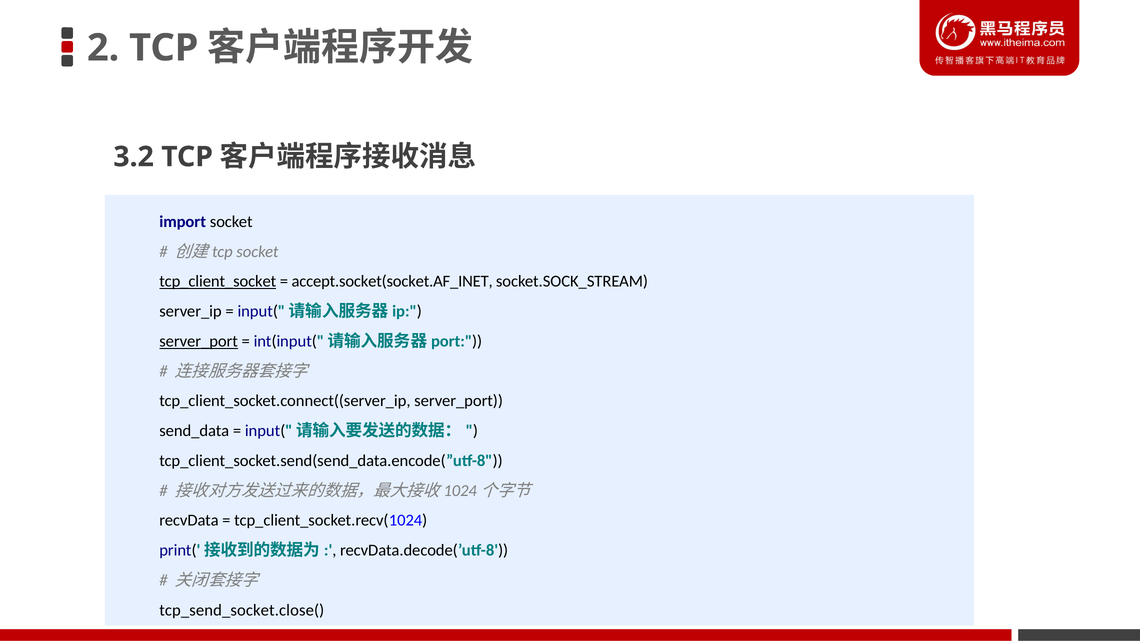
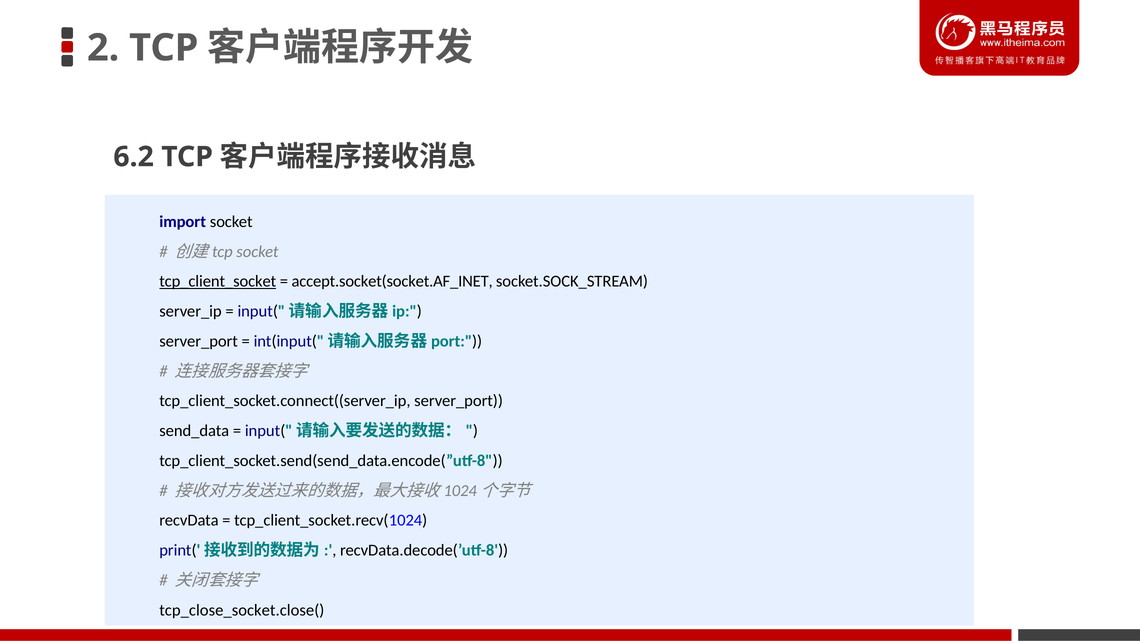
3.2: 3.2 -> 6.2 (134, 157)
server_port underline: present -> none (199, 341)
tcp_send_socket.close(: tcp_send_socket.close( -> tcp_close_socket.close( (242, 610)
